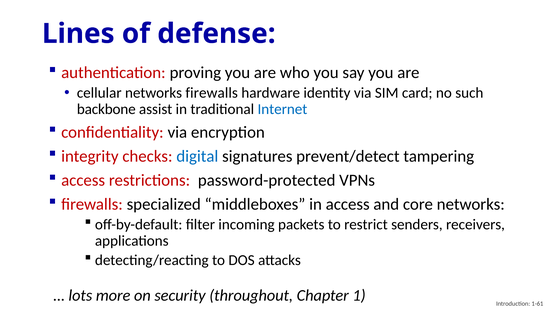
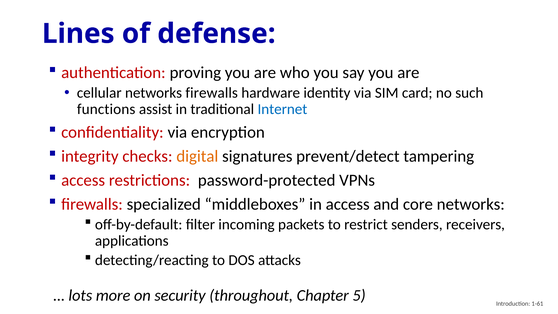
backbone: backbone -> functions (106, 109)
digital colour: blue -> orange (197, 156)
1: 1 -> 5 (359, 295)
